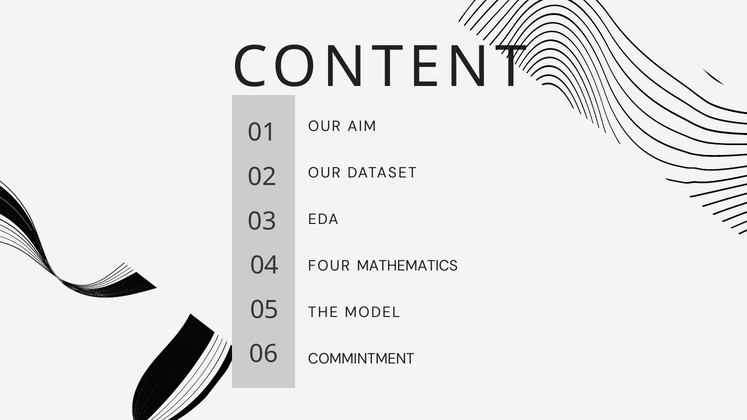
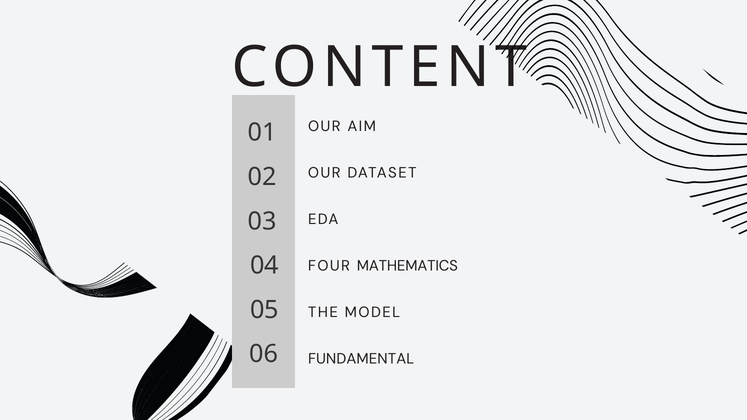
COMMINTMENT: COMMINTMENT -> FUNDAMENTAL (361, 359)
